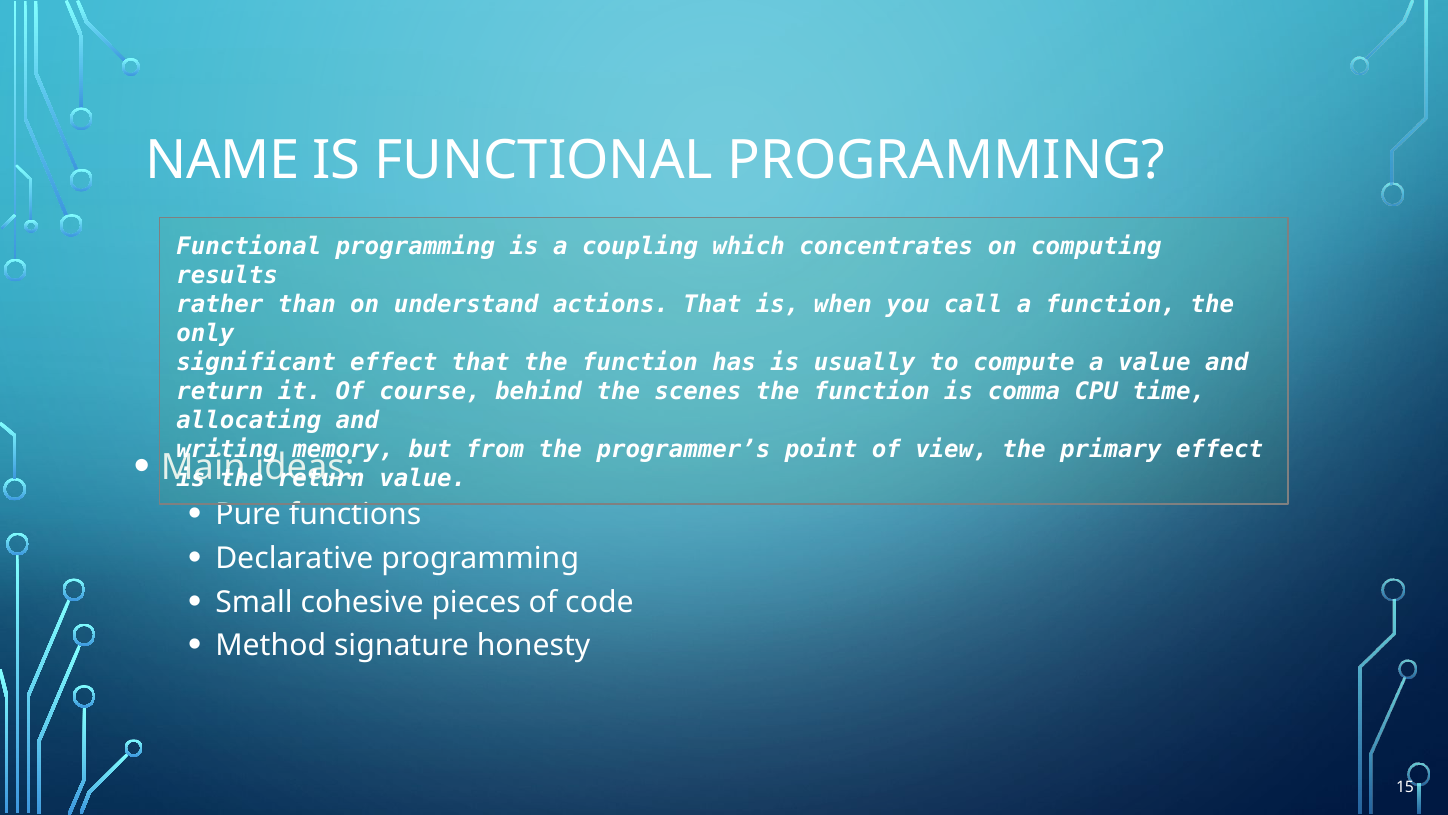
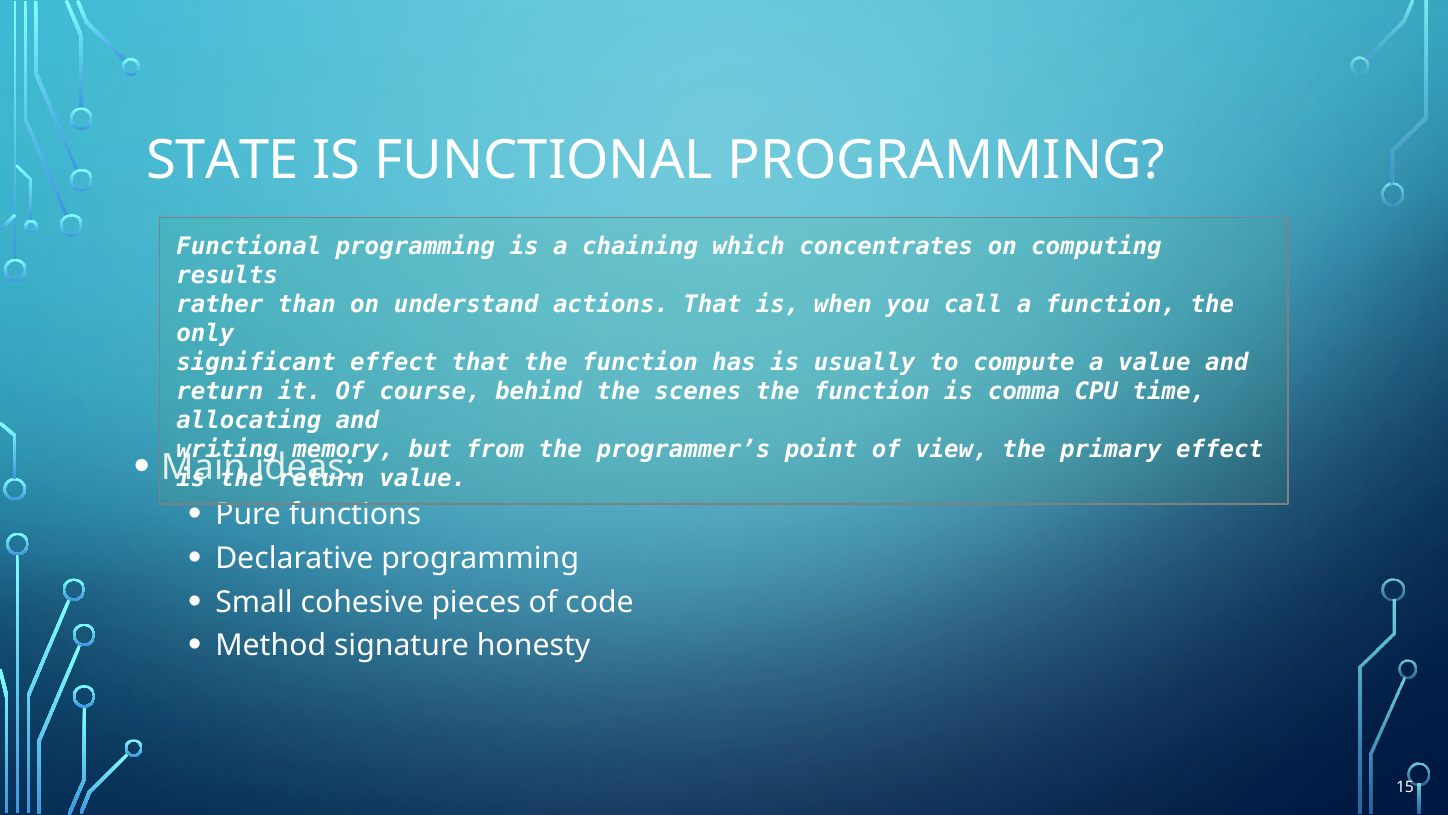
NAME: NAME -> STATE (223, 161)
coupling: coupling -> chaining (640, 247)
